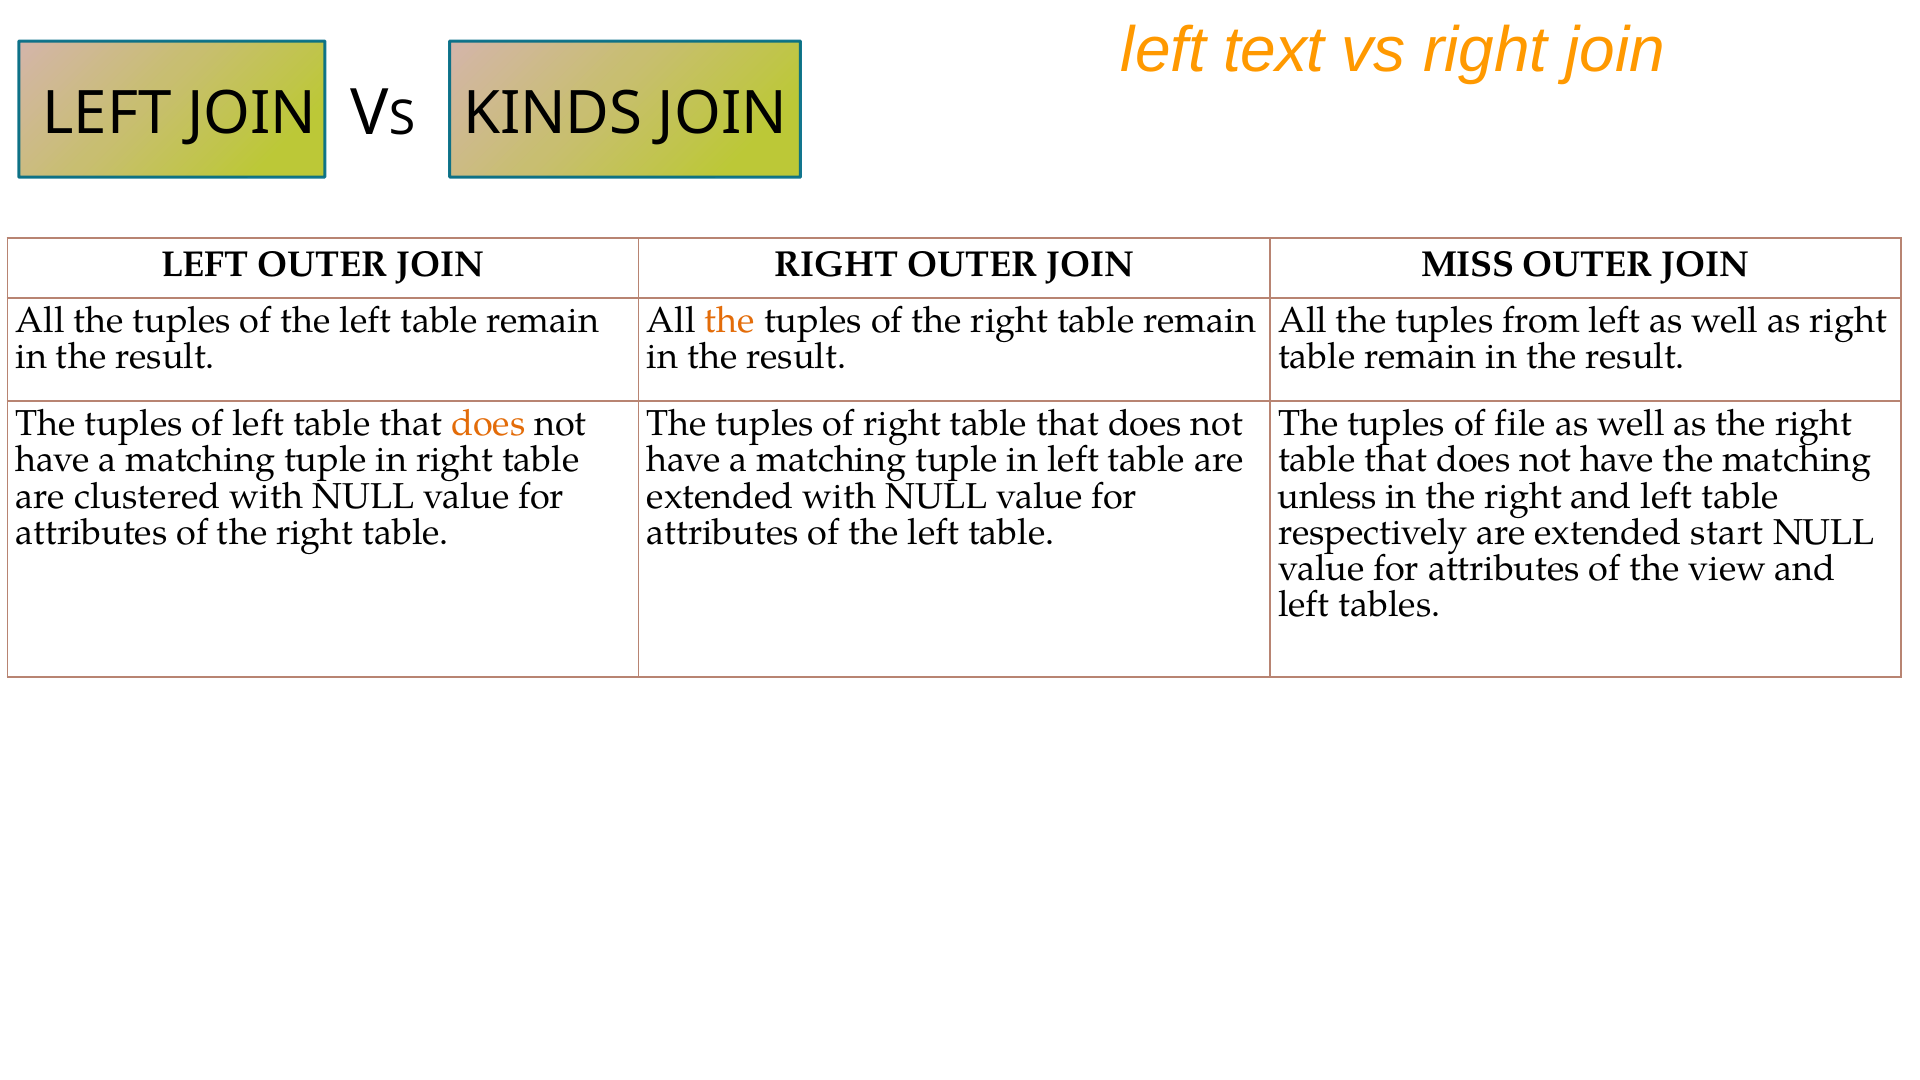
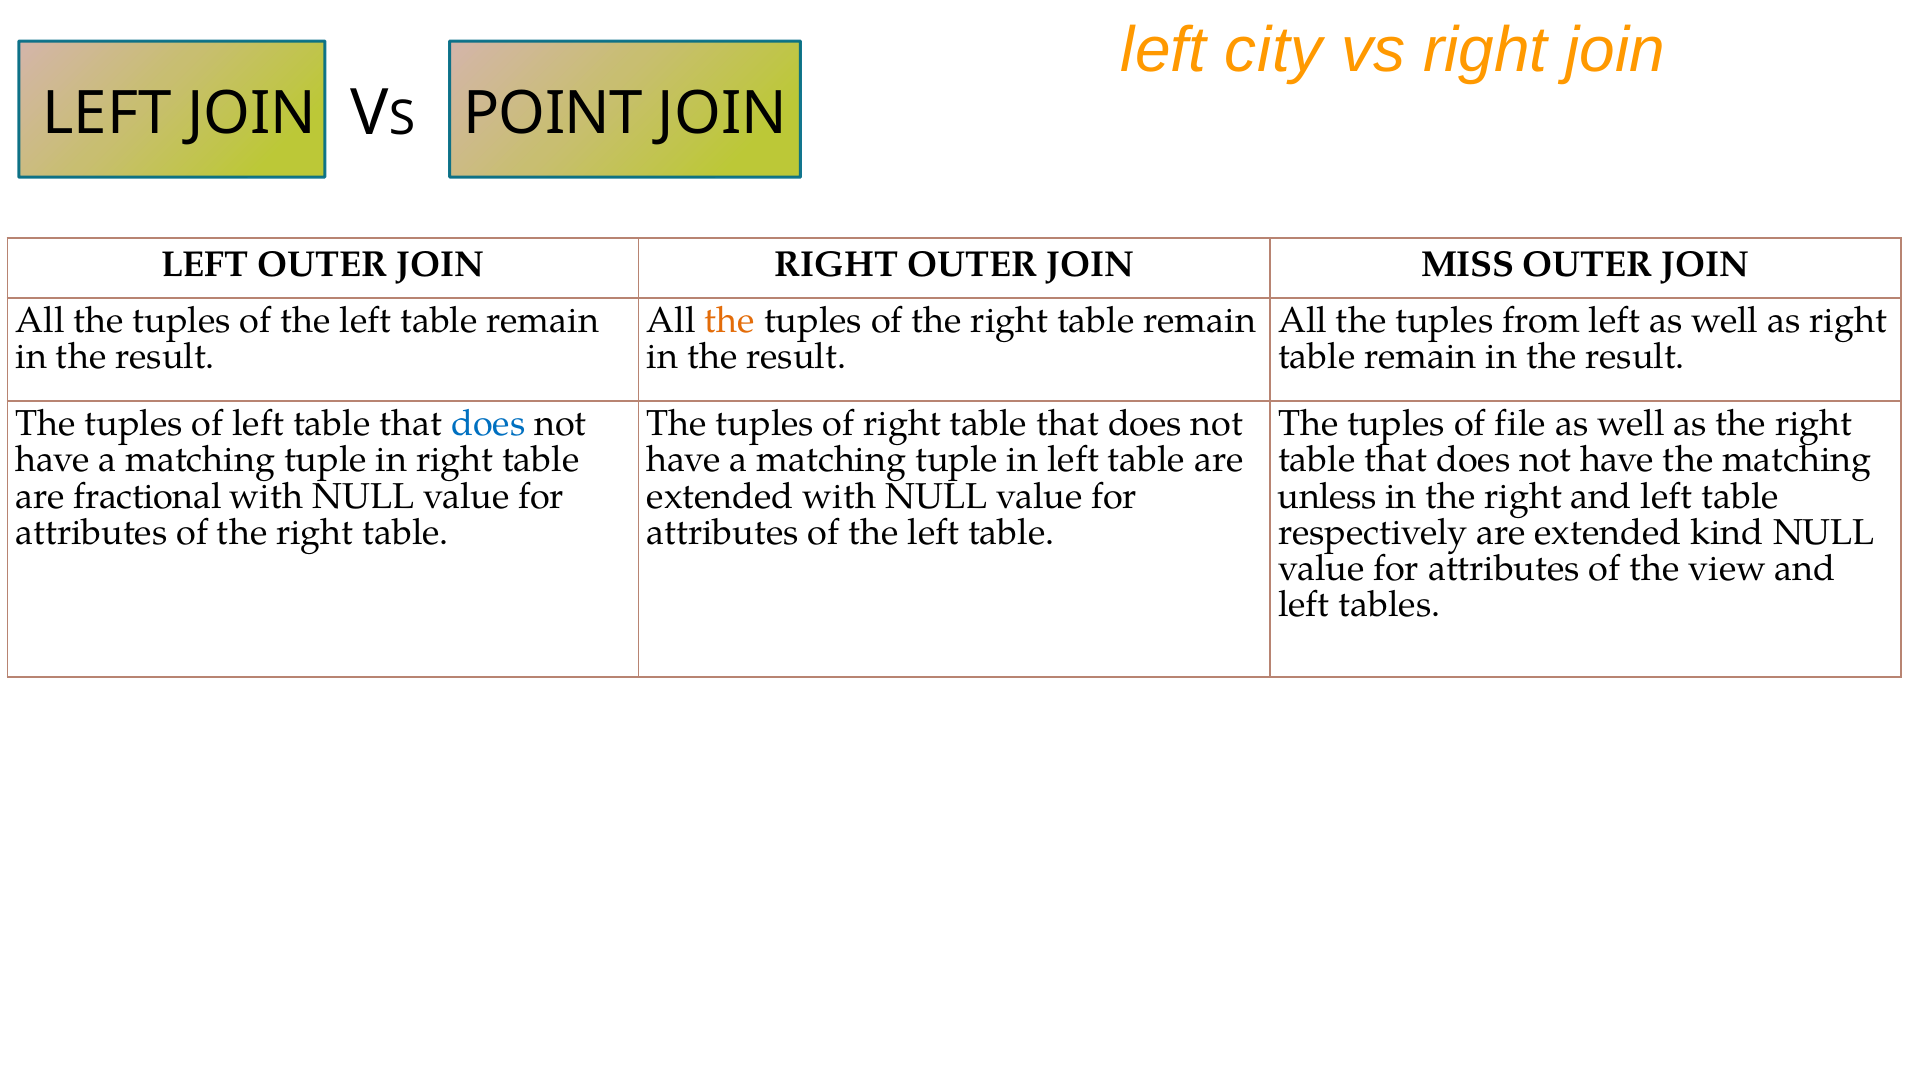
text: text -> city (1274, 50)
KINDS: KINDS -> POINT (553, 114)
does colour: orange -> blue (488, 424)
clustered: clustered -> fractional (148, 496)
start: start -> kind (1727, 532)
